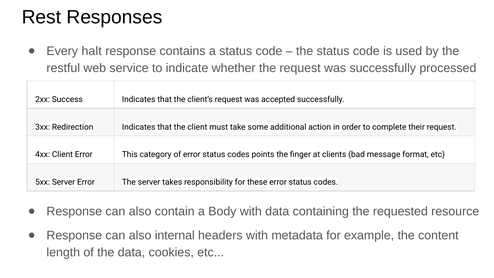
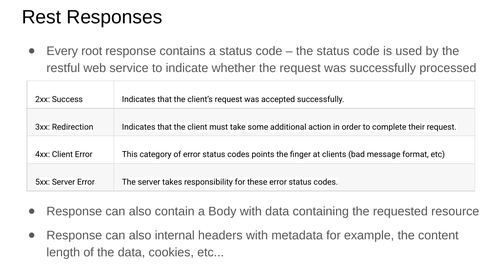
halt: halt -> root (92, 51)
